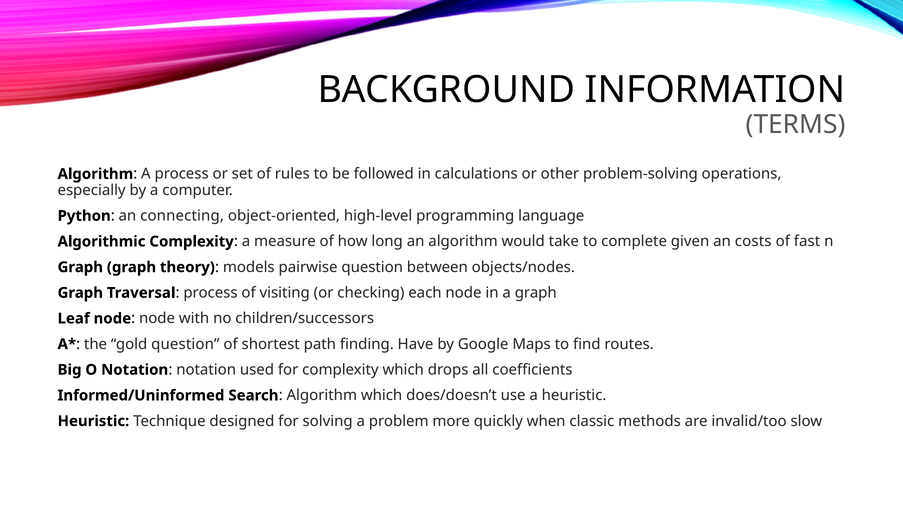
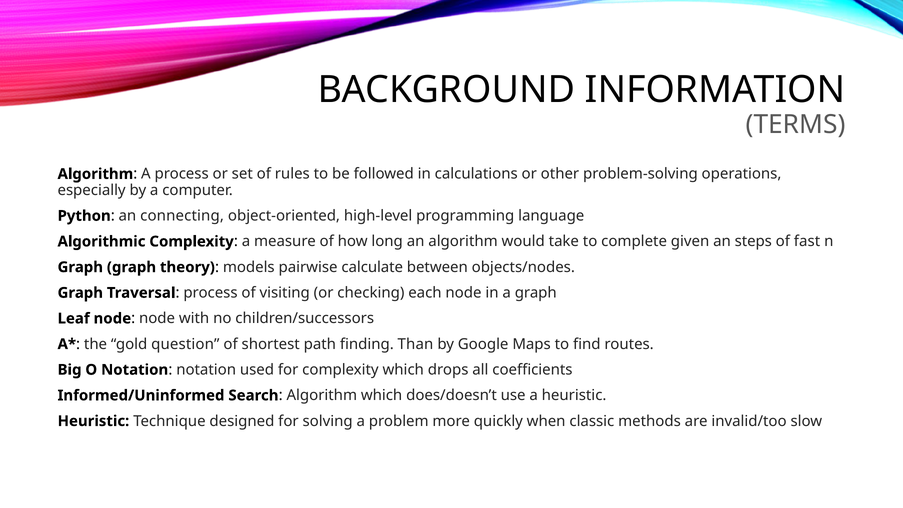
costs: costs -> steps (753, 241)
pairwise question: question -> calculate (372, 267)
Have: Have -> Than (415, 344)
